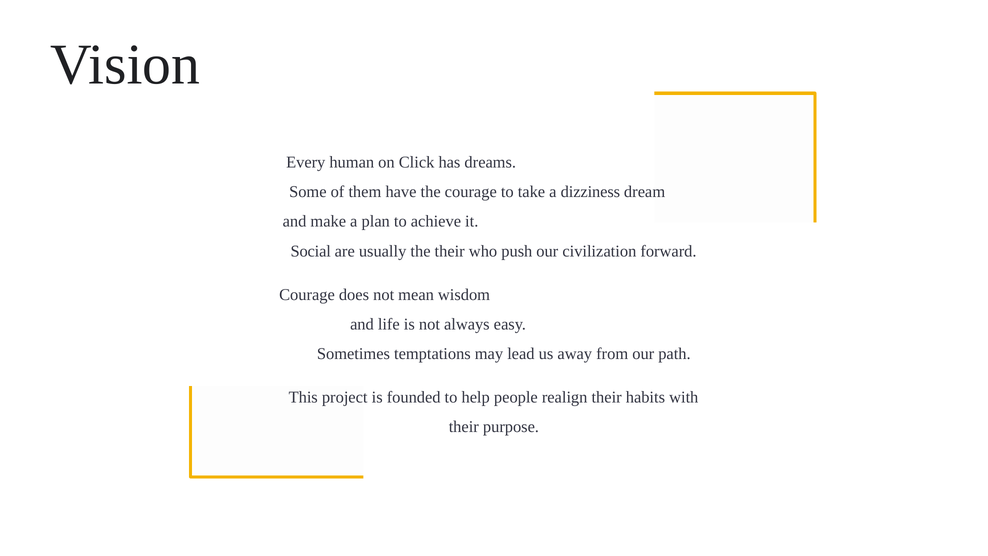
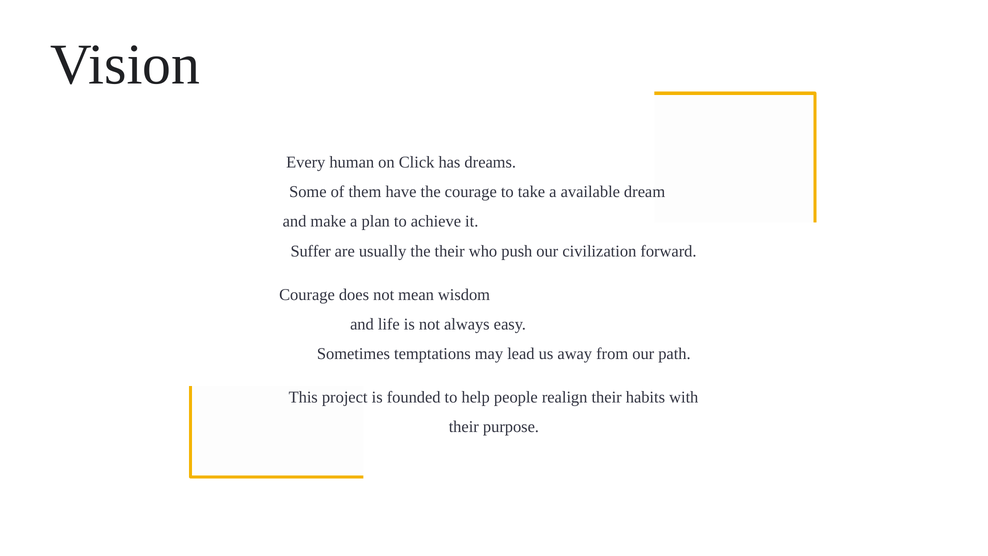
dizziness: dizziness -> available (590, 192)
Social: Social -> Suffer (311, 251)
